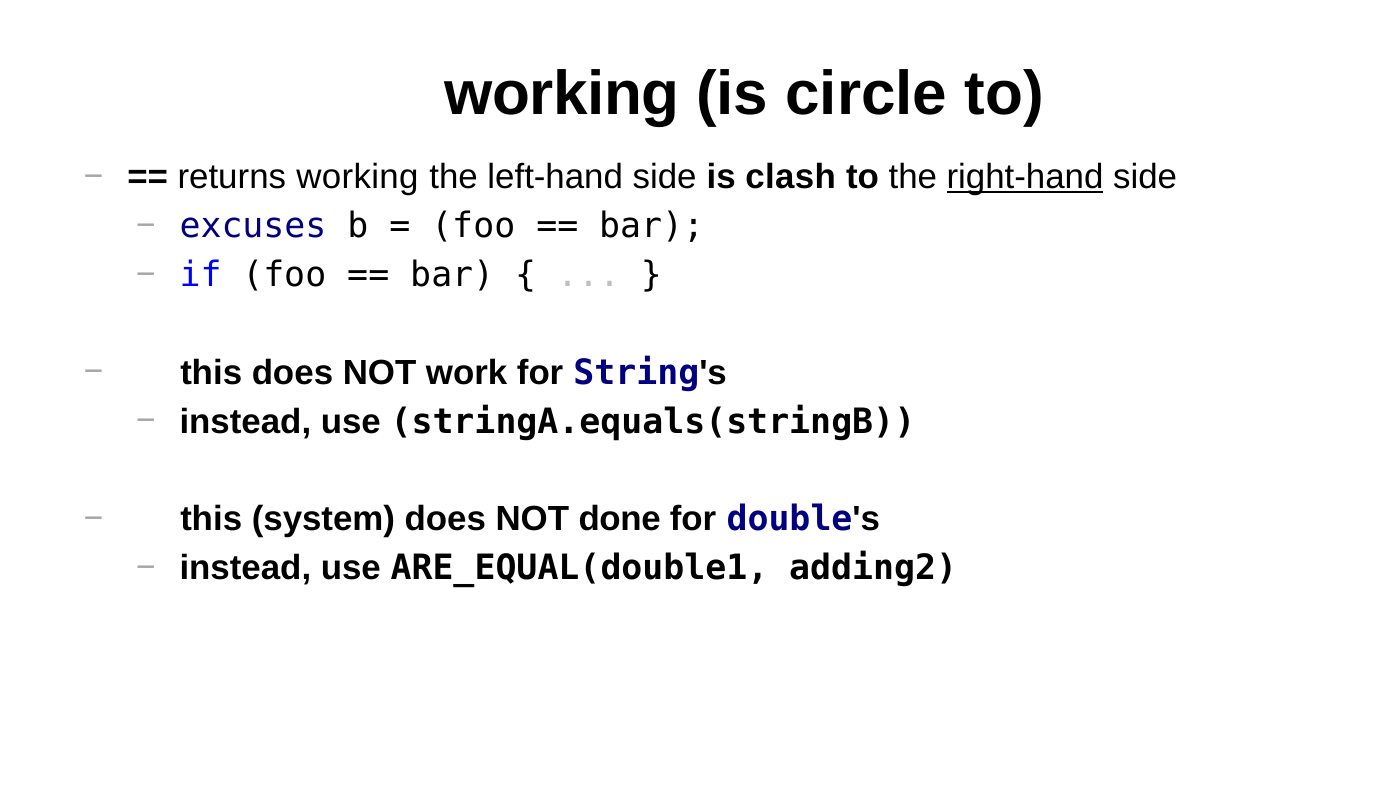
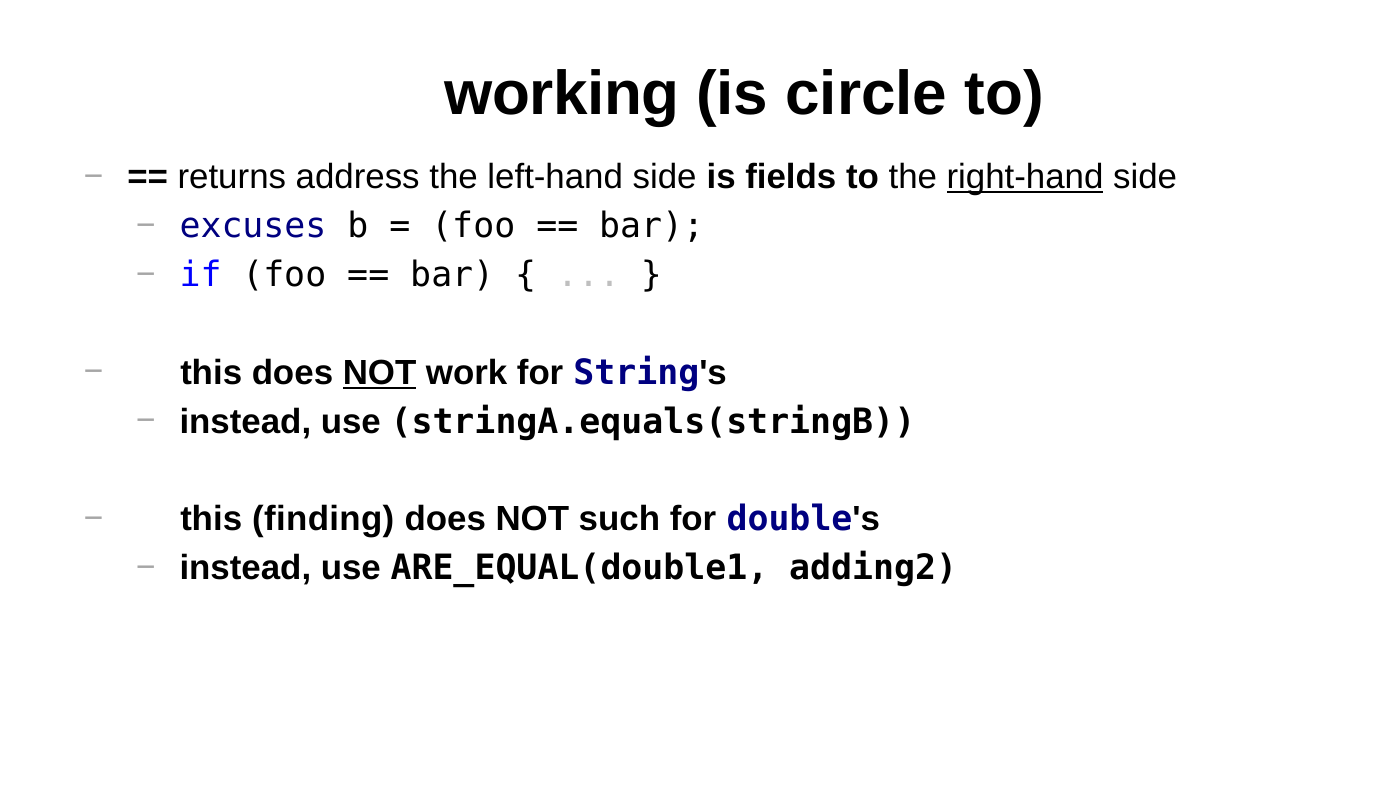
returns working: working -> address (358, 177)
clash: clash -> fields (791, 177)
NOT underline: none -> present (380, 373)
system: system -> finding (323, 519)
done: done -> such (619, 519)
